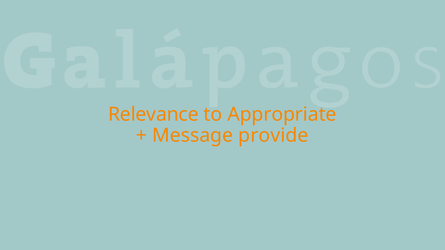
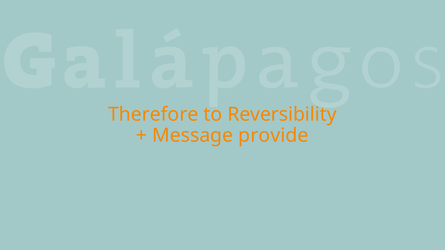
Relevance: Relevance -> Therefore (153, 115)
Appropriate: Appropriate -> Reversibility (282, 115)
